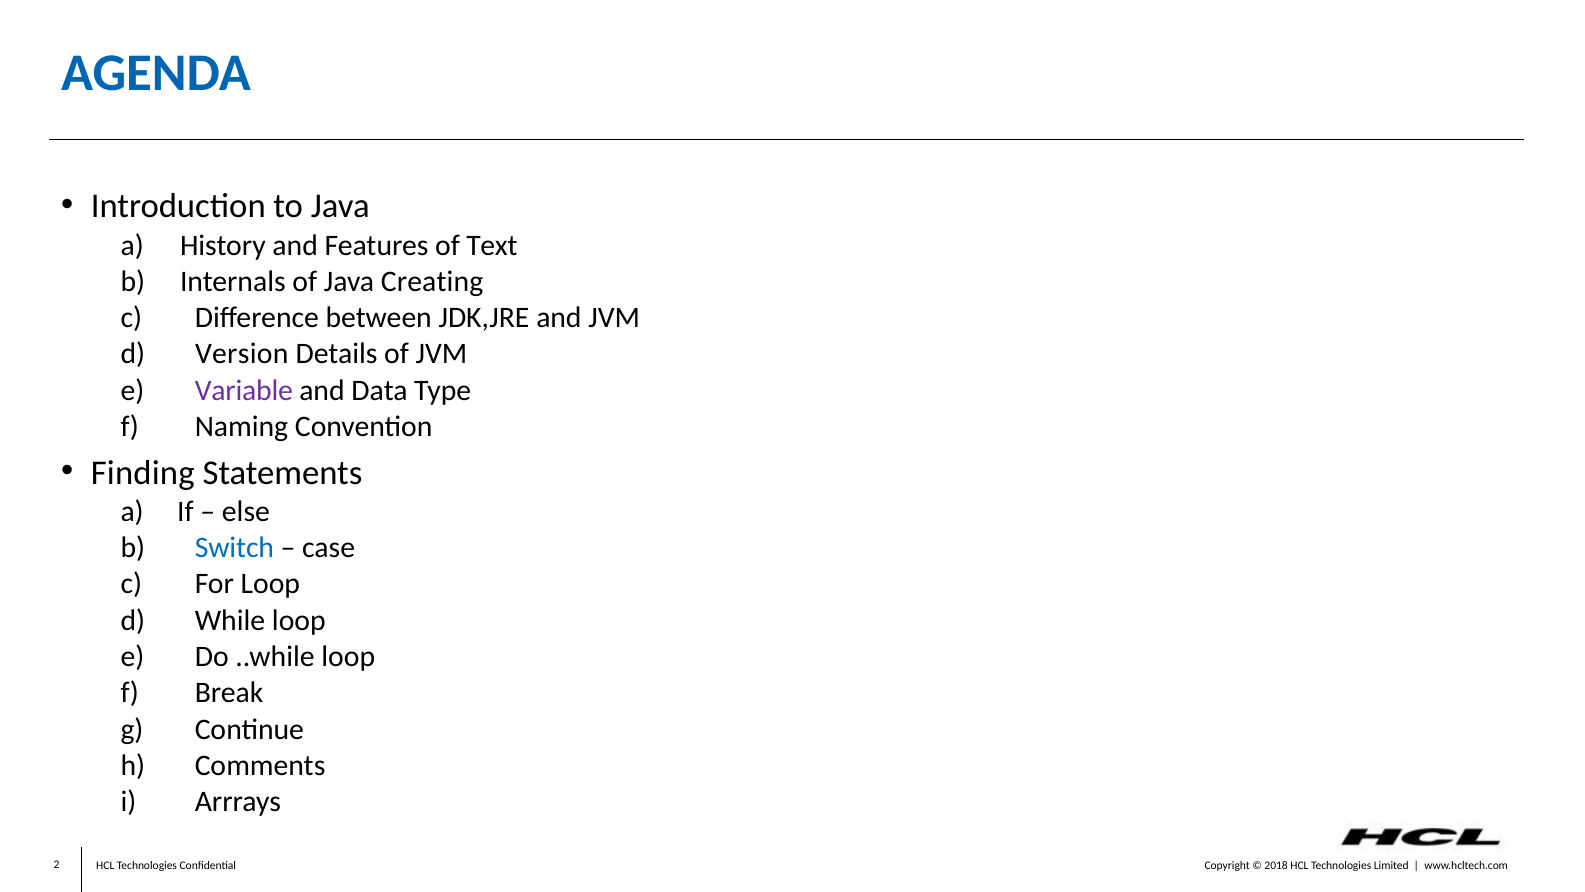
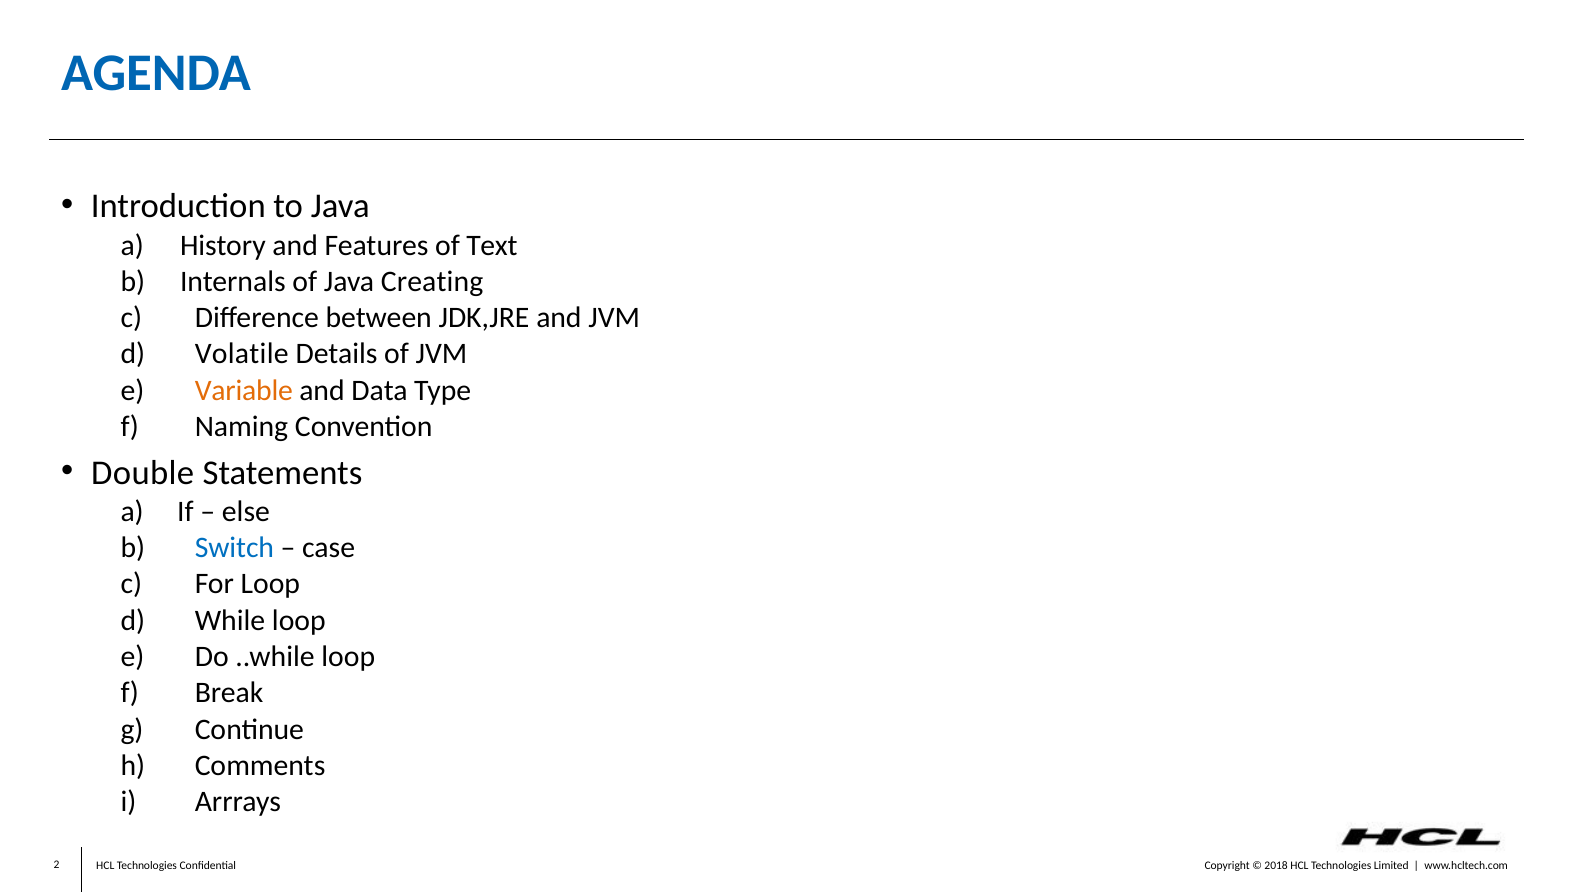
Version: Version -> Volatile (242, 354)
Variable colour: purple -> orange (244, 390)
Finding: Finding -> Double (143, 472)
